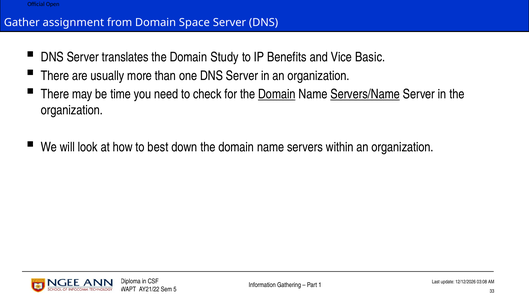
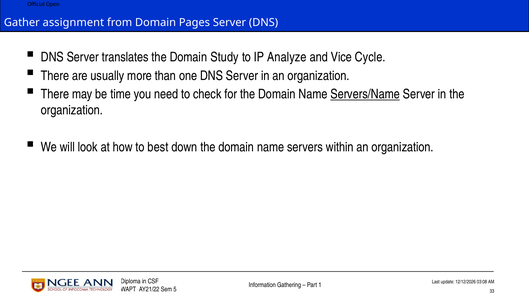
Space: Space -> Pages (194, 23)
Benefits: Benefits -> Analyze (287, 57)
Basic: Basic -> Cycle (370, 57)
Domain underline: present -> none (277, 94)
